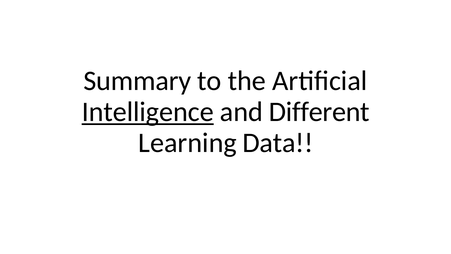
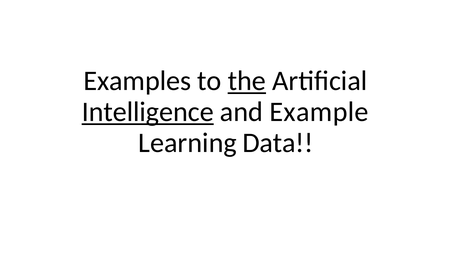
Summary: Summary -> Examples (137, 81)
the underline: none -> present (247, 81)
Different: Different -> Example (319, 112)
